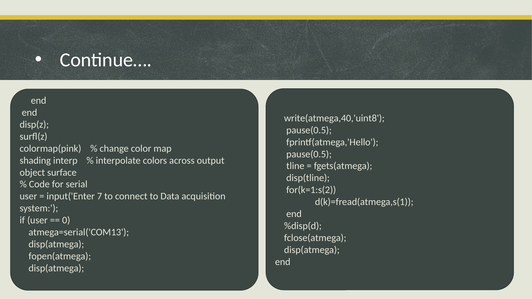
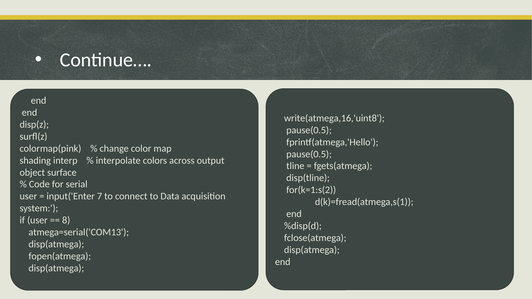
write(atmega,40,'uint8: write(atmega,40,'uint8 -> write(atmega,16,'uint8 (334, 118)
0: 0 -> 8 (66, 220)
